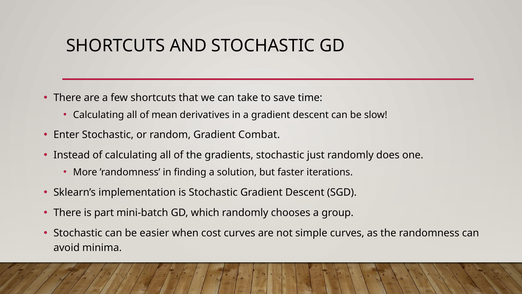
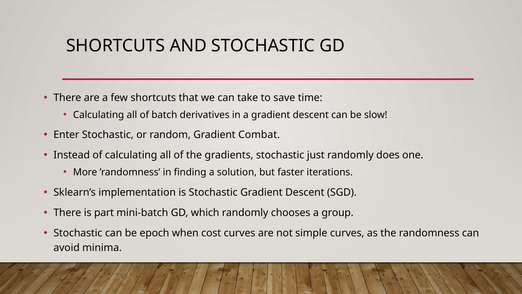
mean: mean -> batch (164, 115)
easier: easier -> epoch (154, 233)
